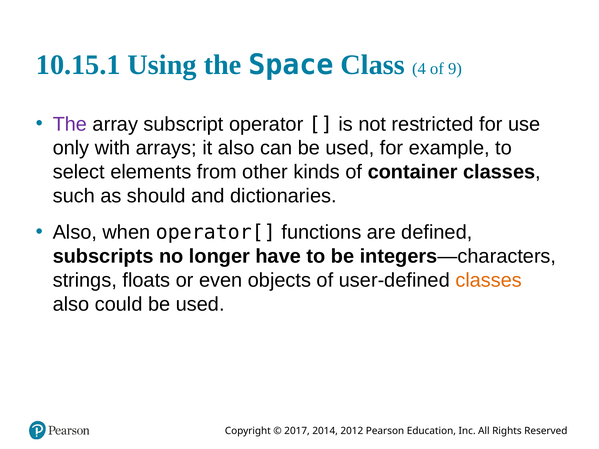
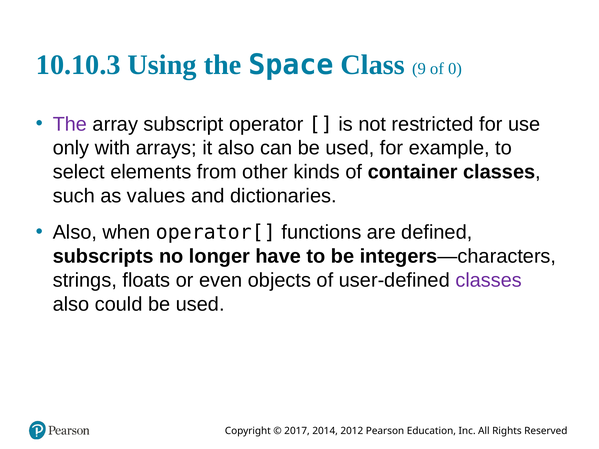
10.15.1: 10.15.1 -> 10.10.3 (78, 65)
4: 4 -> 9 (419, 69)
9: 9 -> 0 (455, 69)
should: should -> values (156, 196)
classes colour: orange -> purple (489, 280)
